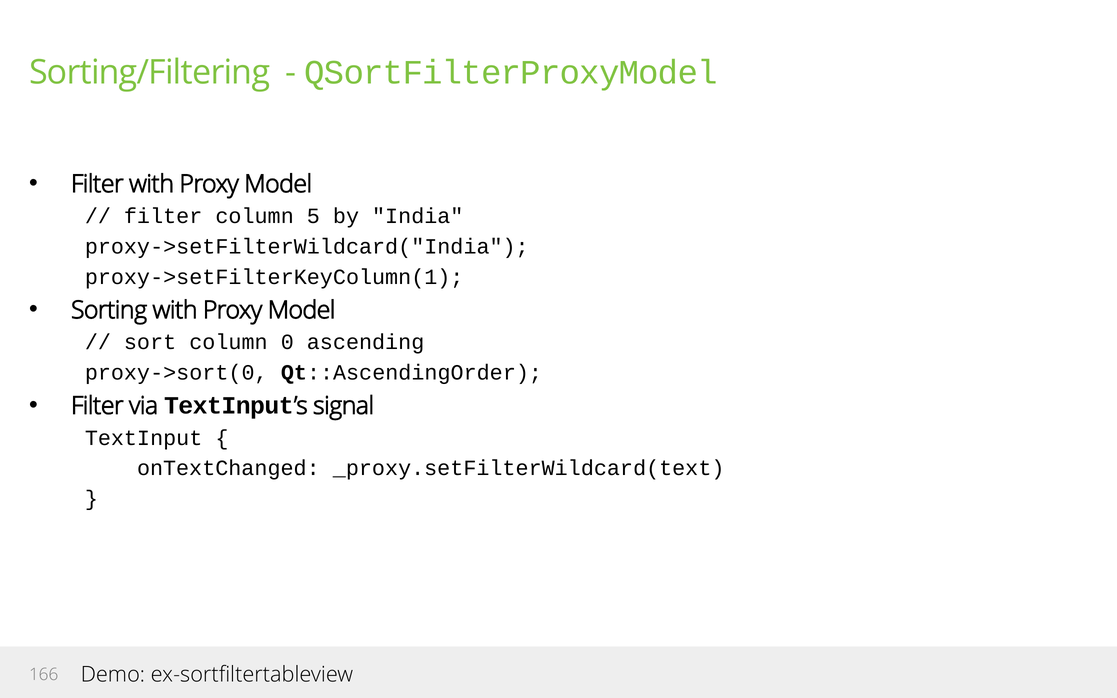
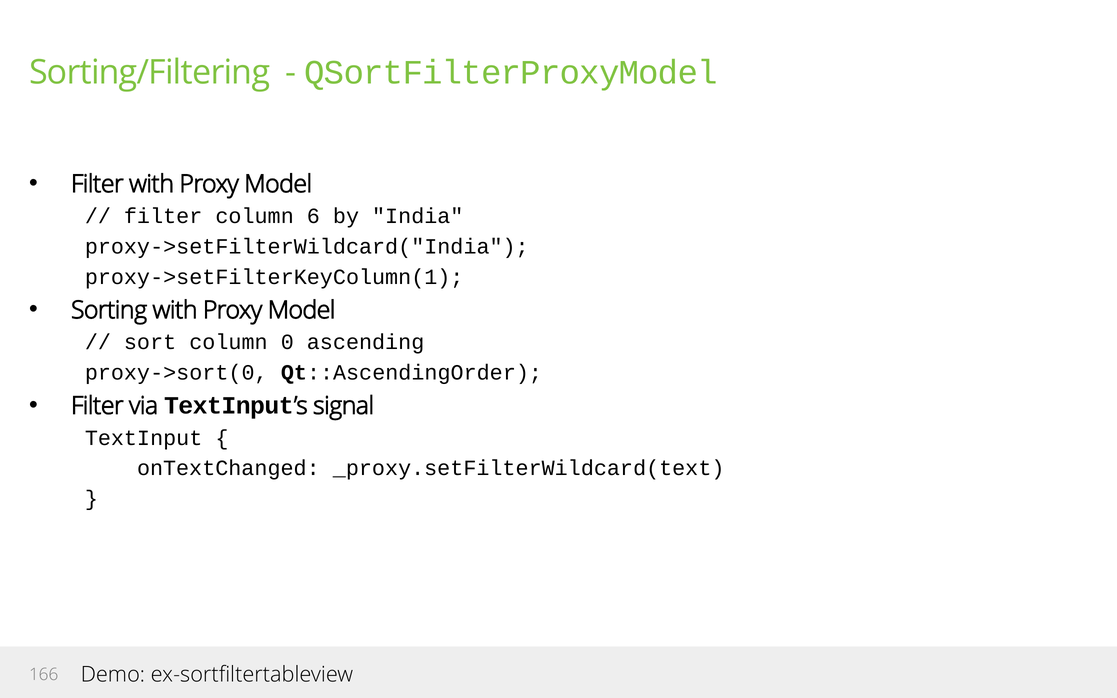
5: 5 -> 6 (313, 216)
